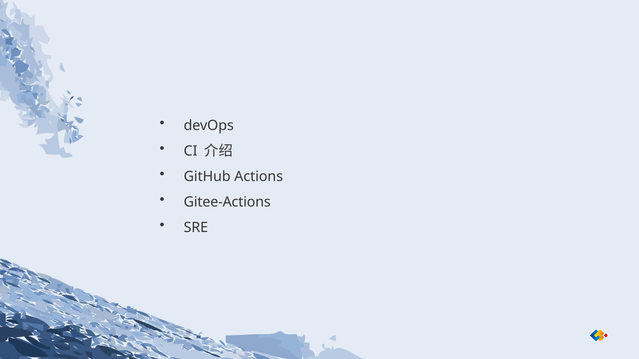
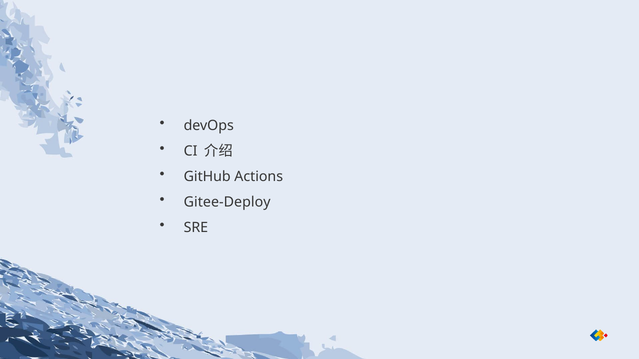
Gitee-Actions: Gitee-Actions -> Gitee-Deploy (227, 202)
